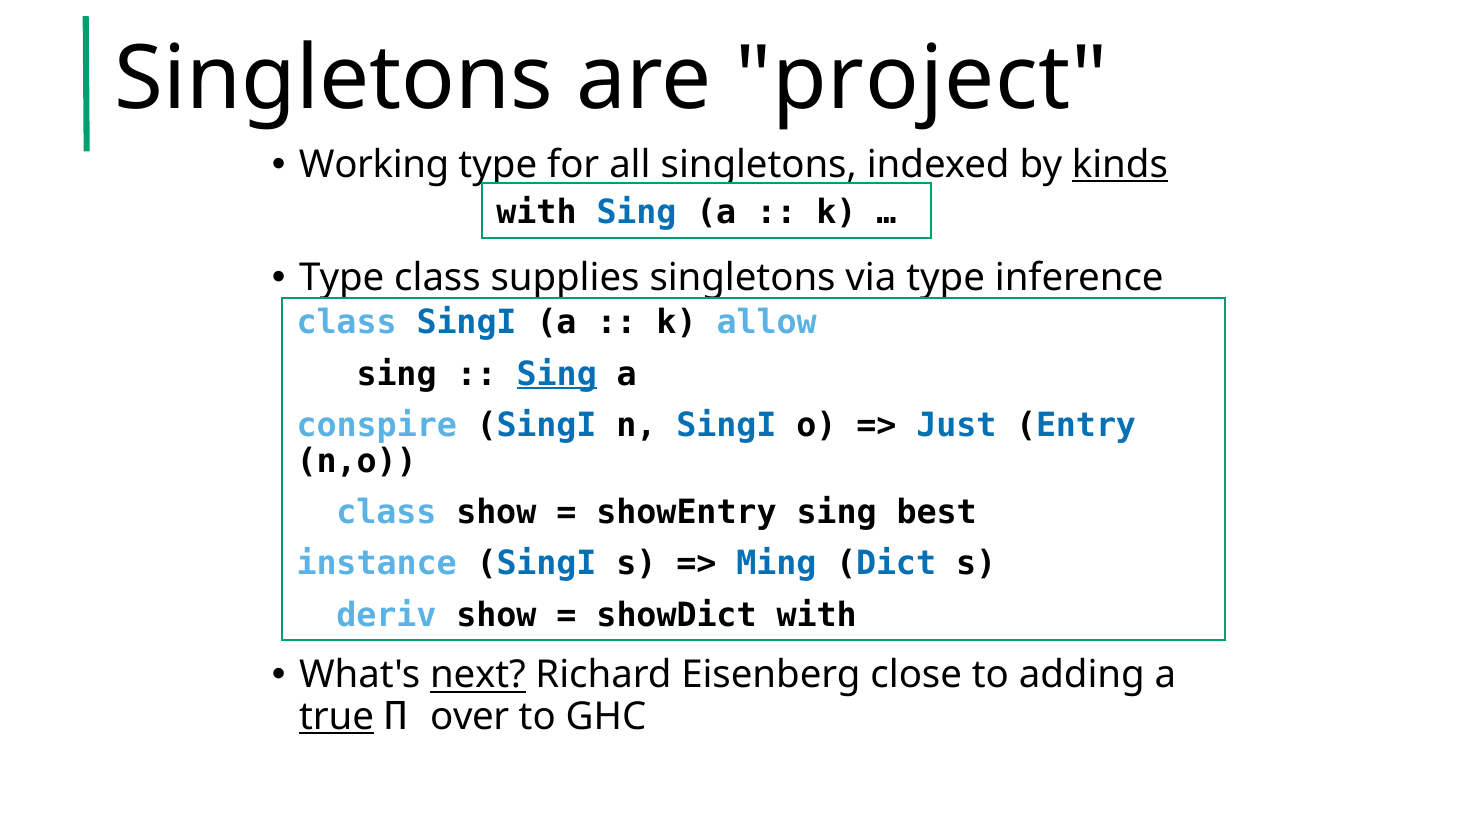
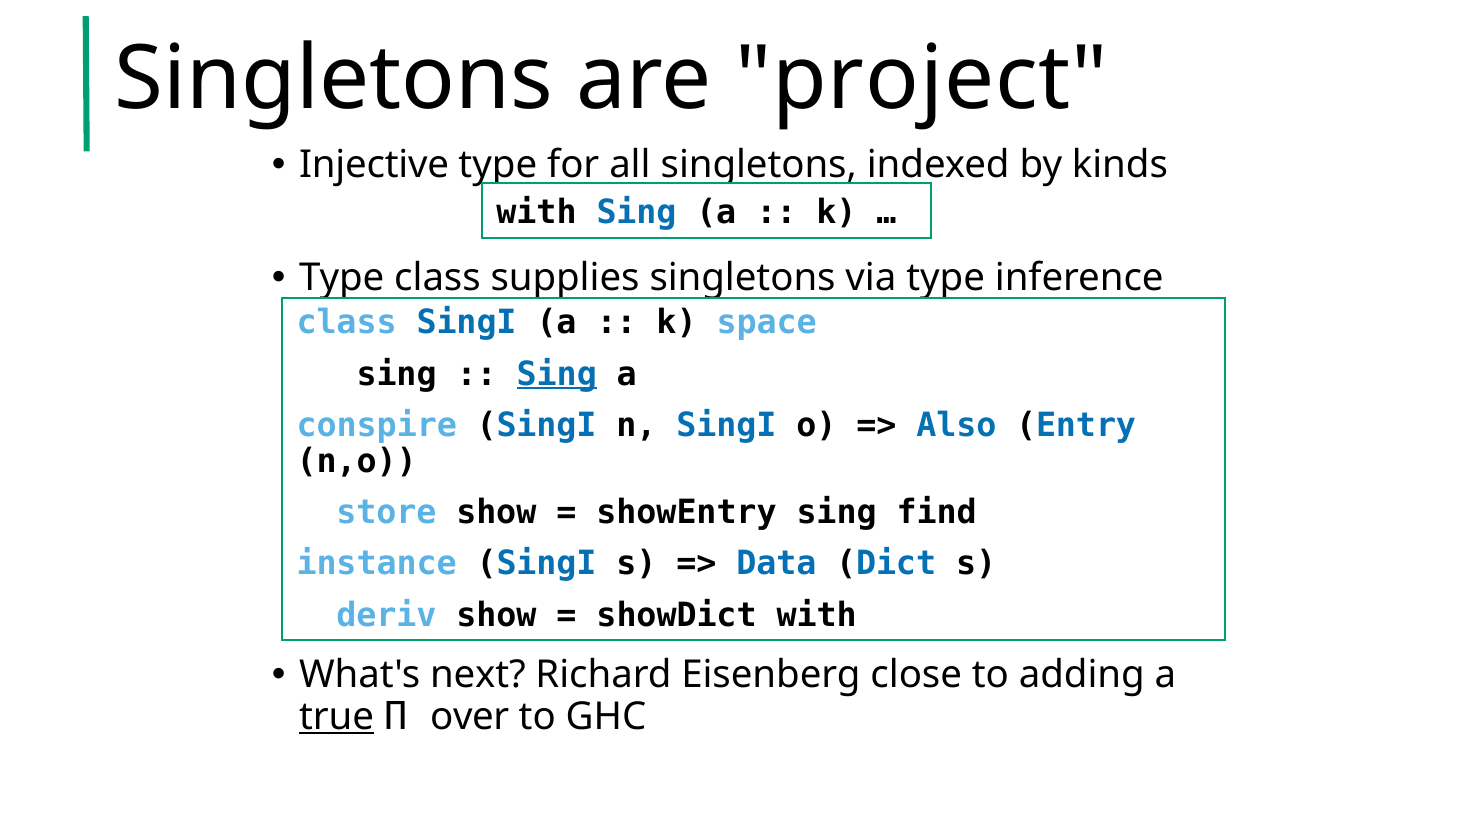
Working: Working -> Injective (374, 165)
kinds underline: present -> none (1120, 165)
allow: allow -> space (767, 323)
Just: Just -> Also (956, 425)
class: class -> store (387, 512)
best: best -> find (937, 512)
Ming: Ming -> Data (776, 564)
next underline: present -> none (478, 675)
